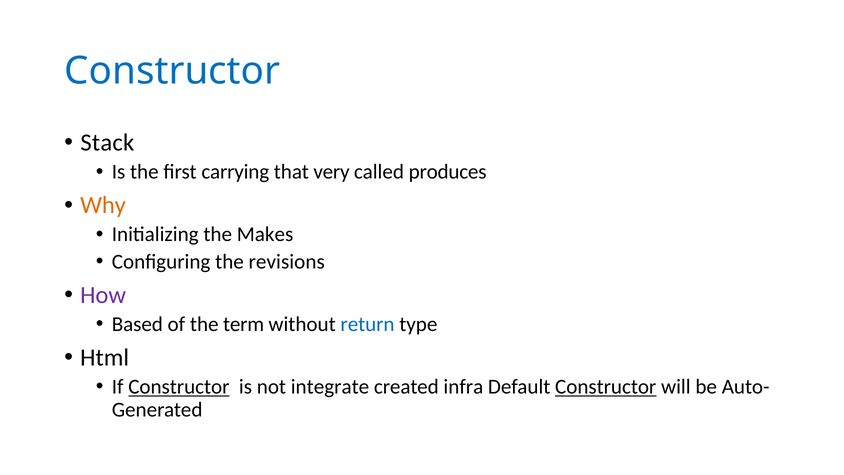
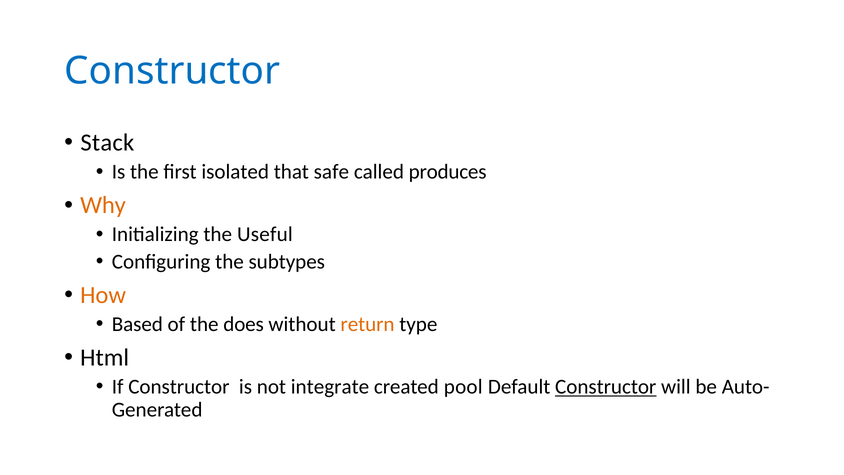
carrying: carrying -> isolated (235, 172)
very: very -> safe (331, 172)
Makes: Makes -> Useful (265, 234)
revisions: revisions -> subtypes (287, 262)
How colour: purple -> orange (103, 295)
term: term -> does (244, 324)
return colour: blue -> orange (368, 324)
Constructor underline: present -> none (179, 387)
infra: infra -> pool (463, 387)
